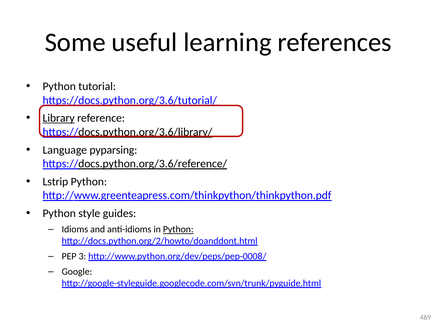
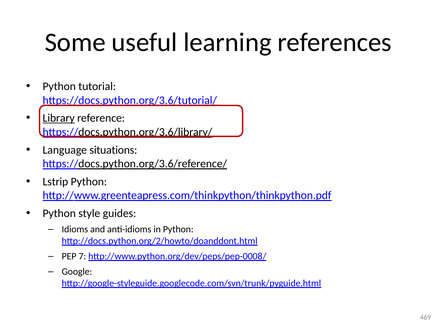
pyparsing: pyparsing -> situations (113, 150)
Python underline: present -> none (178, 229)
3: 3 -> 7 (82, 256)
